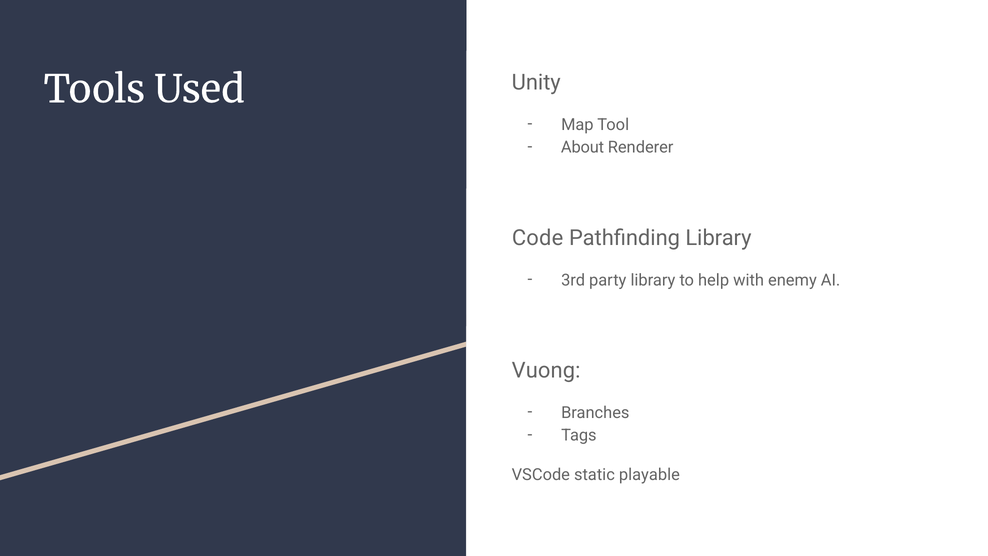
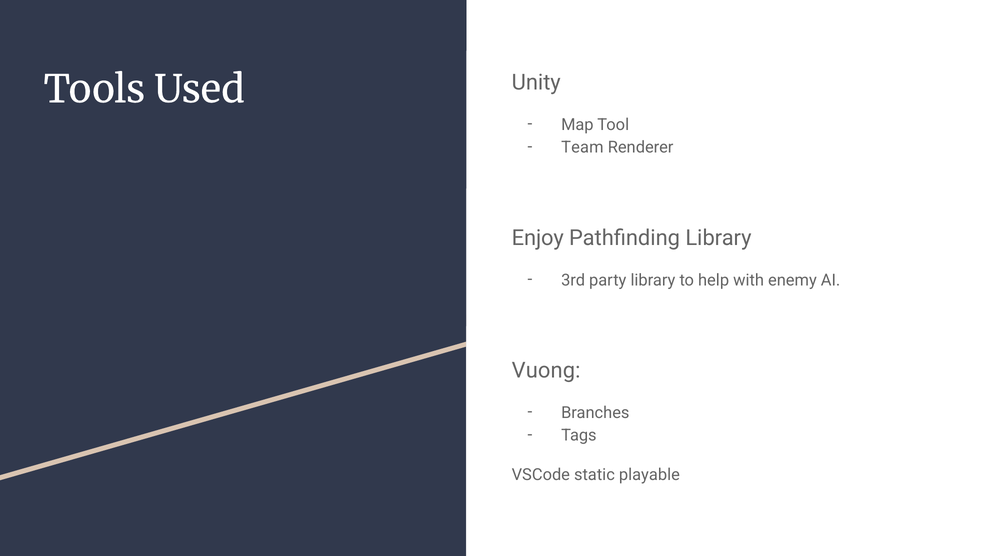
About: About -> Team (582, 147)
Code: Code -> Enjoy (538, 238)
